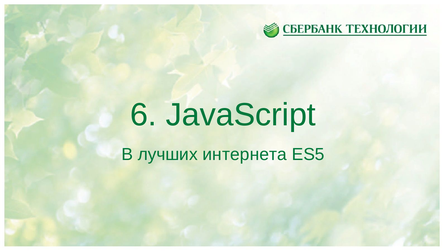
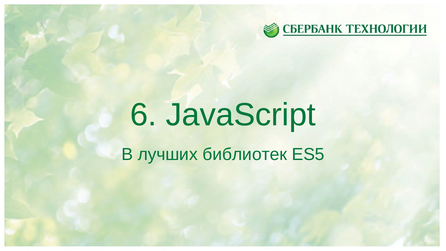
интернета: интернета -> библиотек (245, 154)
